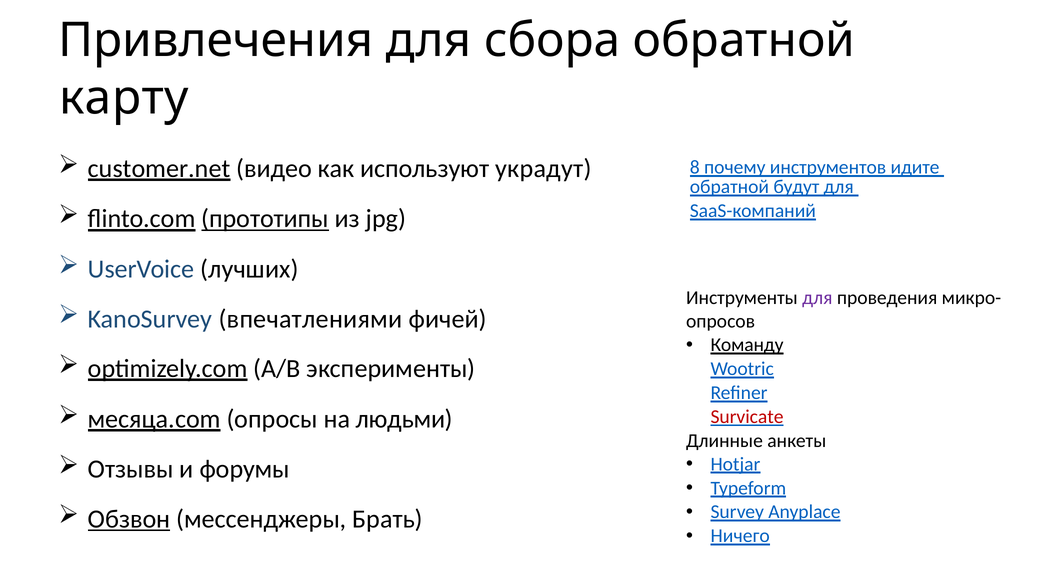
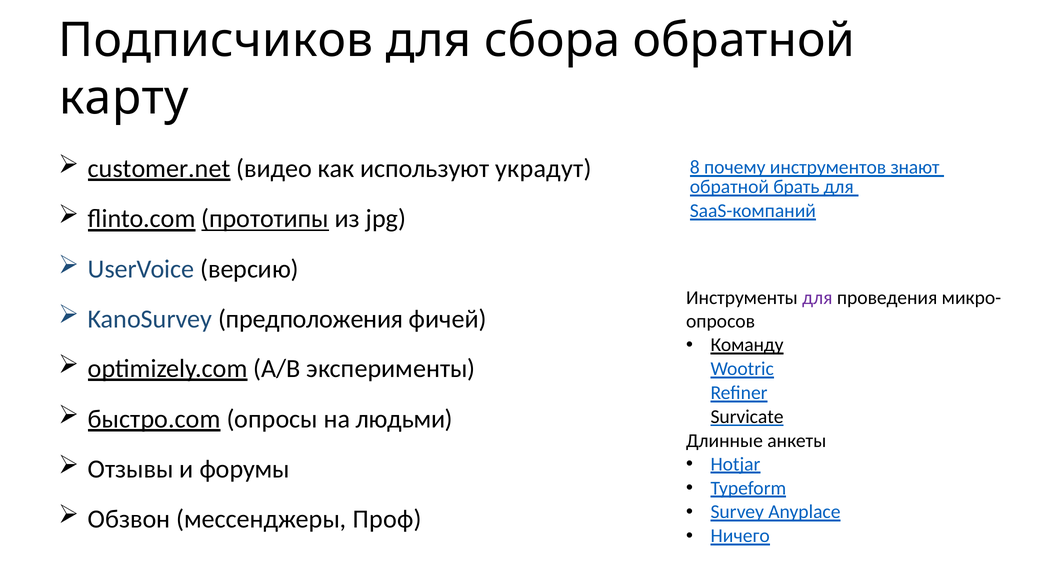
Привлечения: Привлечения -> Подписчиков (216, 41)
идите: идите -> знают (915, 167)
будут: будут -> брать (796, 187)
лучших: лучших -> версию (250, 269)
впечатлениями: впечатлениями -> предположения (311, 319)
месяца.com: месяца.com -> быстро.com (154, 419)
Survicate colour: red -> black (747, 417)
Обзвон underline: present -> none (129, 519)
Брать: Брать -> Проф (387, 519)
